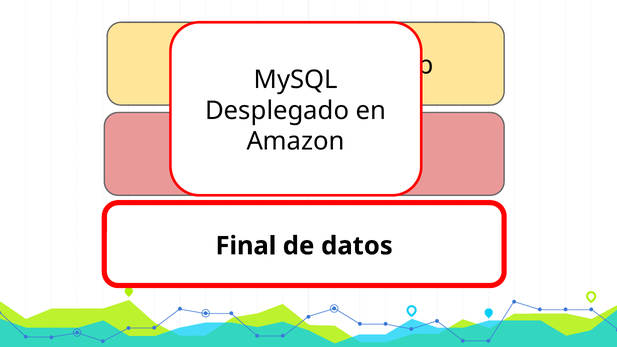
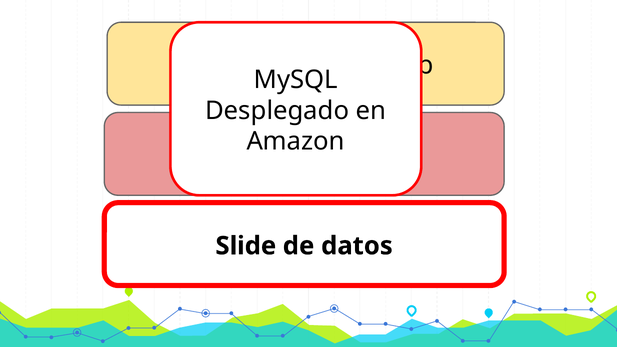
Final: Final -> Slide (246, 246)
